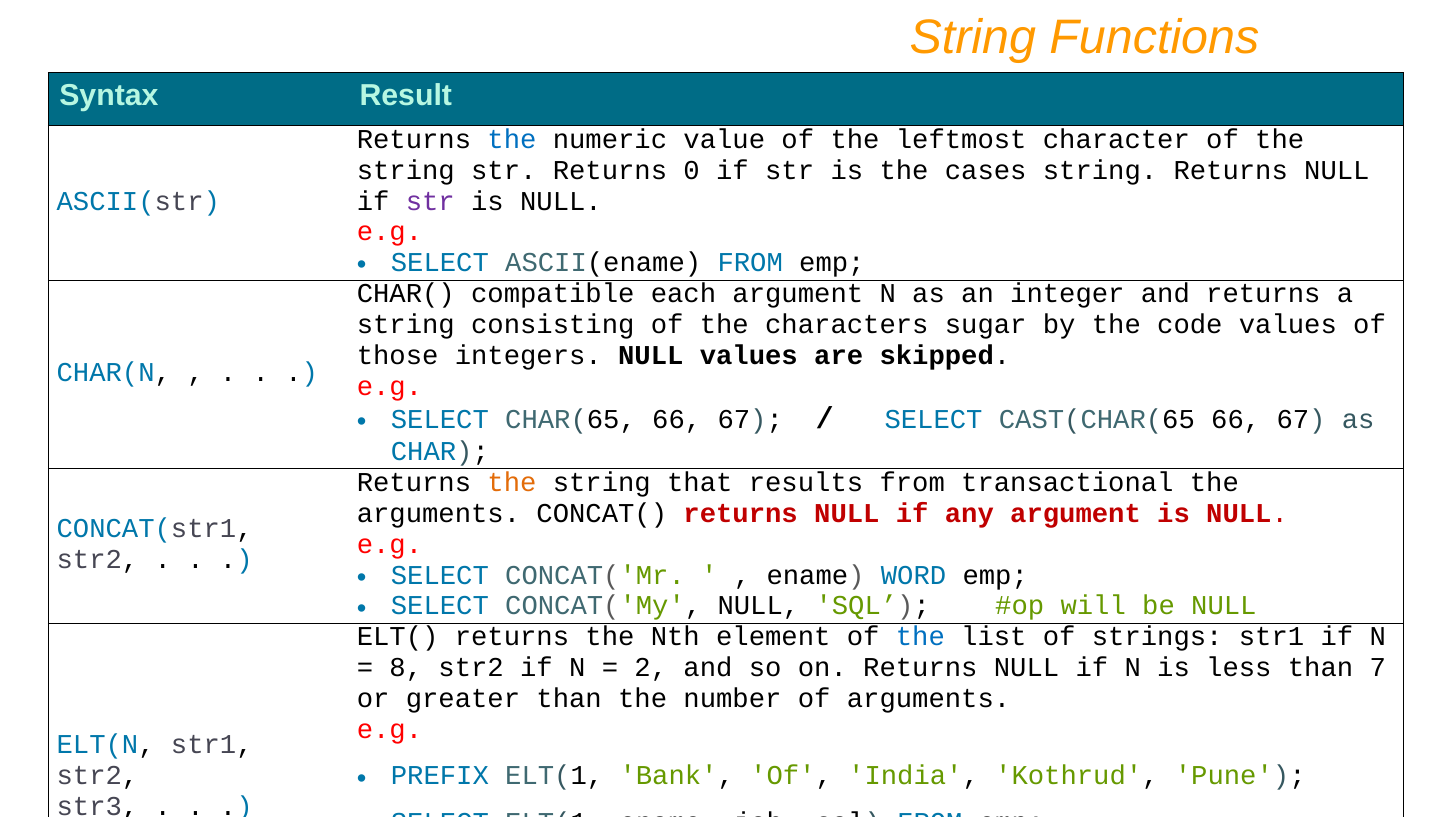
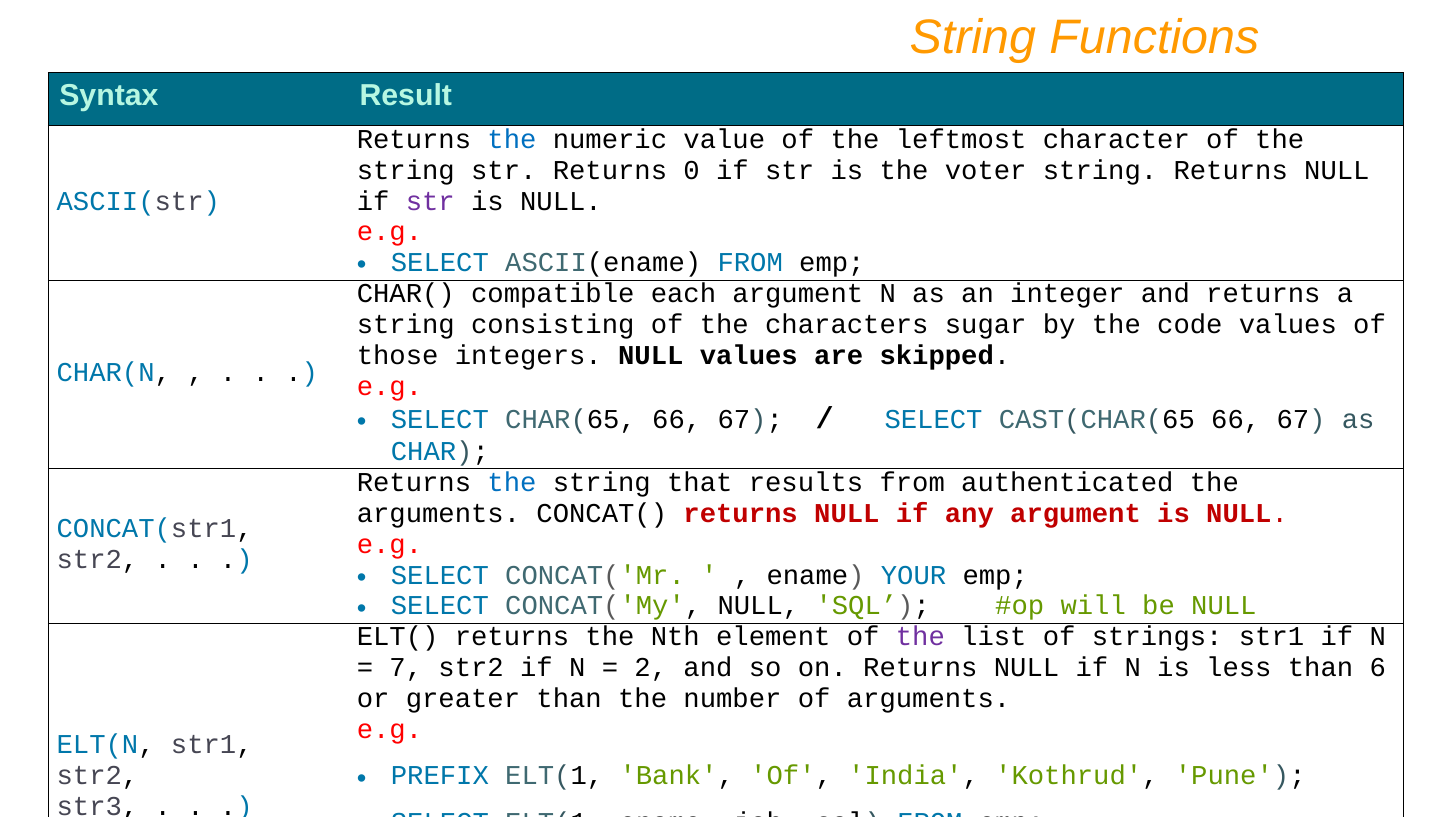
cases: cases -> voter (986, 170)
the colour: orange -> blue (512, 482)
transactional: transactional -> authenticated (1067, 482)
WORD: WORD -> YOUR (914, 575)
the colour: blue -> purple (920, 637)
8: 8 -> 7 (406, 668)
7: 7 -> 6 (1378, 668)
